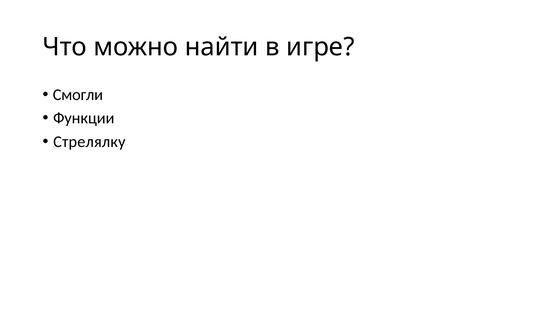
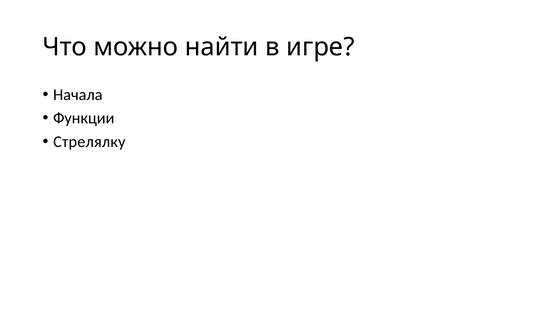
Смогли: Смогли -> Начала (78, 95)
